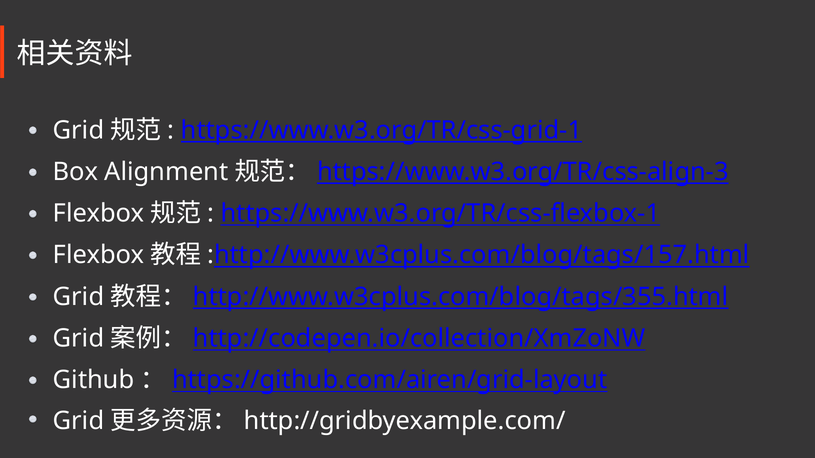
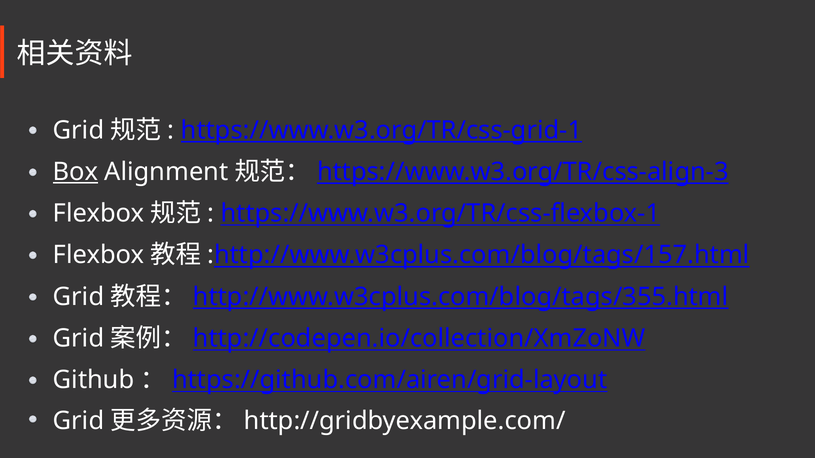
Box underline: none -> present (75, 172)
